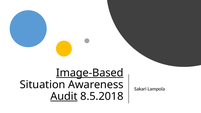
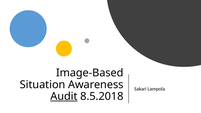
Image-Based underline: present -> none (90, 73)
